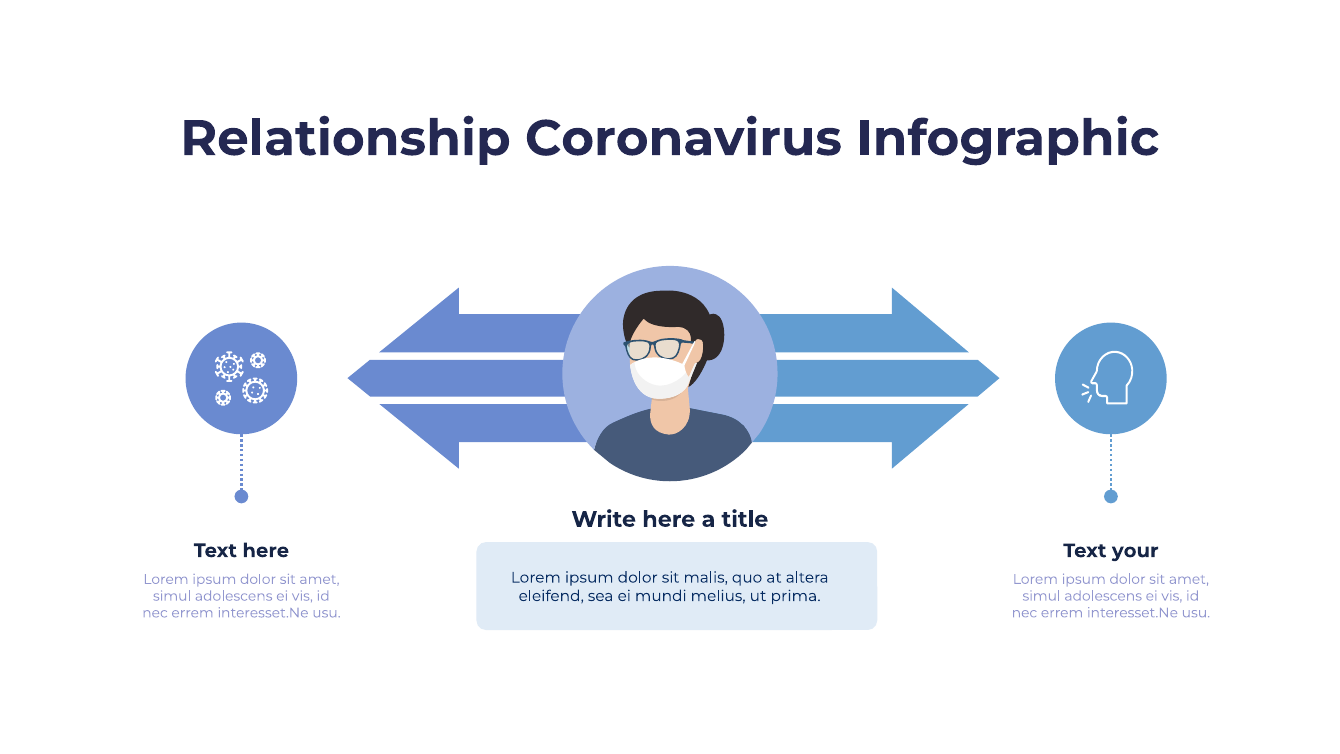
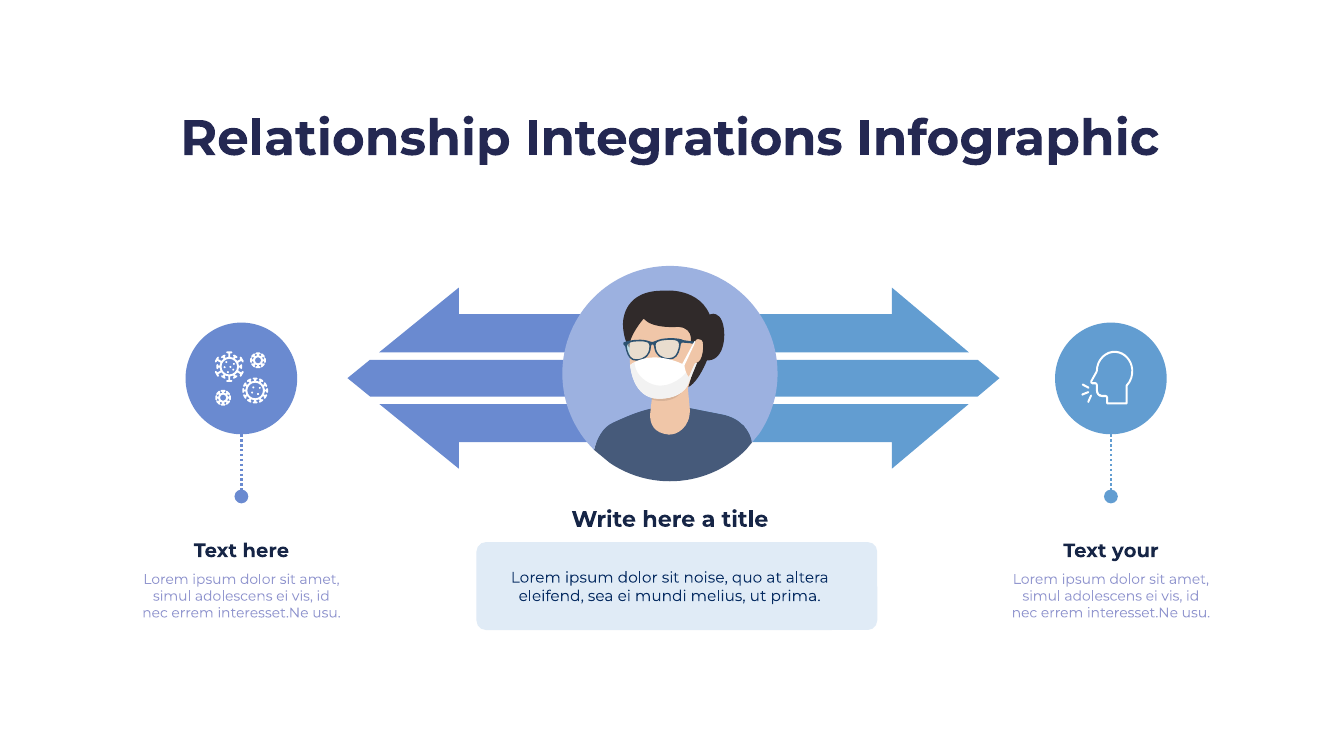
Coronavirus: Coronavirus -> Integrations (684, 139)
malis: malis -> noise (706, 577)
